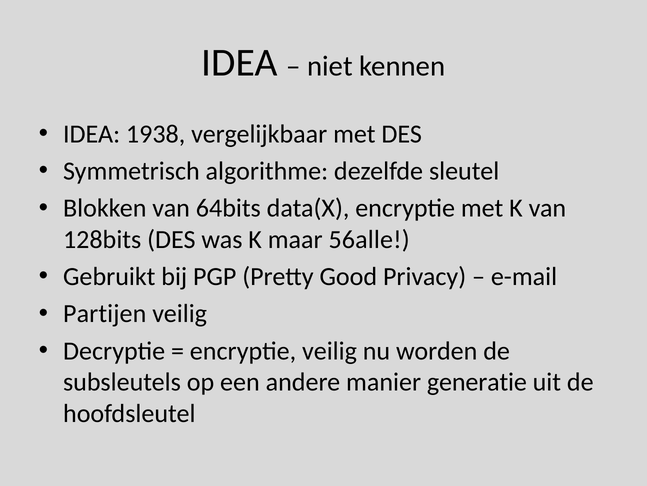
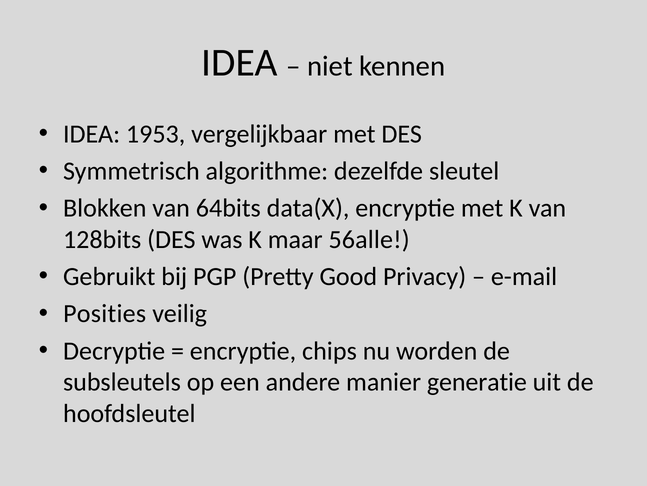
1938: 1938 -> 1953 (156, 134)
Partijen: Partijen -> Posities (105, 313)
encryptie veilig: veilig -> chips (329, 350)
